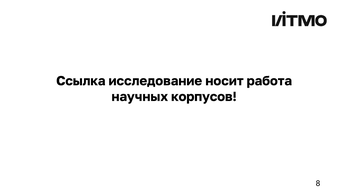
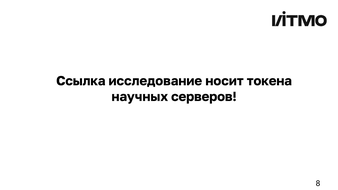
работа: работа -> токена (269, 81)
корпусов: корпусов -> серверов (204, 97)
